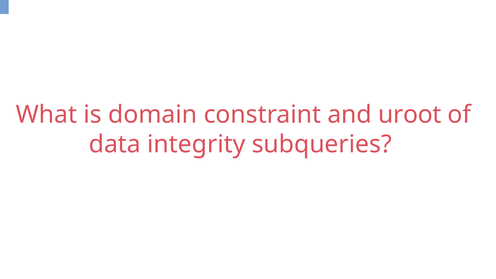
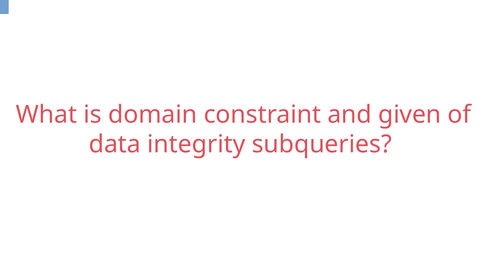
uroot: uroot -> given (410, 115)
